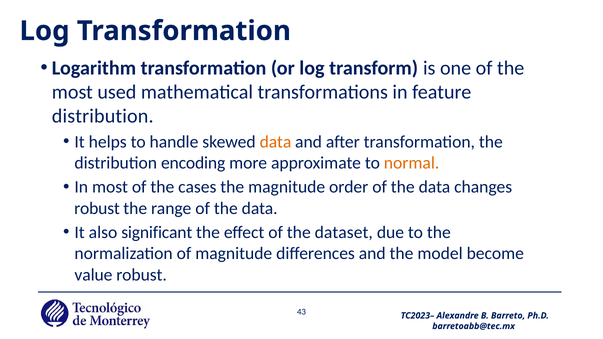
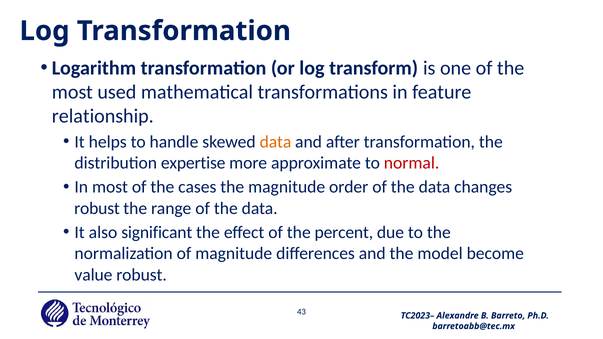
distribution: distribution -> relationship (103, 116)
encoding: encoding -> expertise (193, 163)
normal colour: orange -> red (412, 163)
dataset: dataset -> percent (344, 233)
